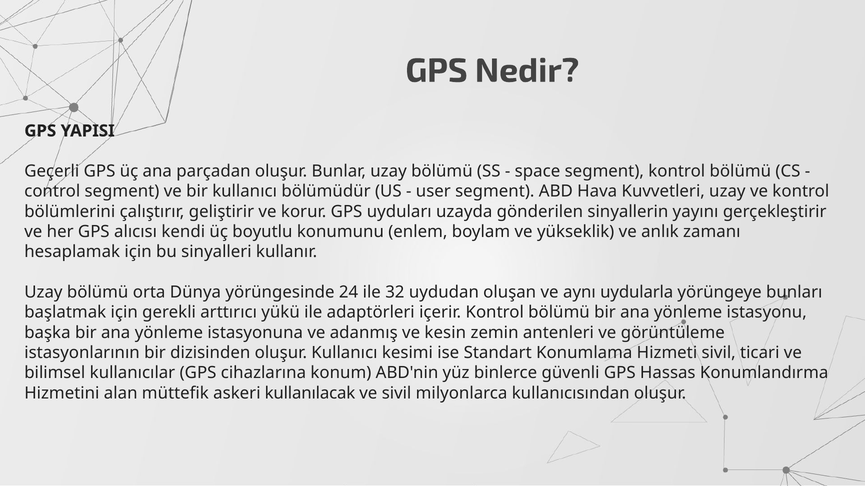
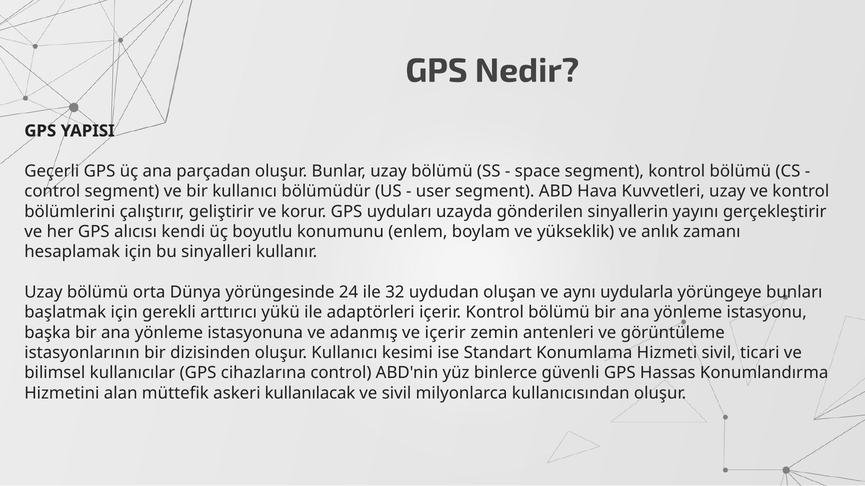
ve kesin: kesin -> içerir (445, 333)
cihazlarına konum: konum -> control (341, 373)
